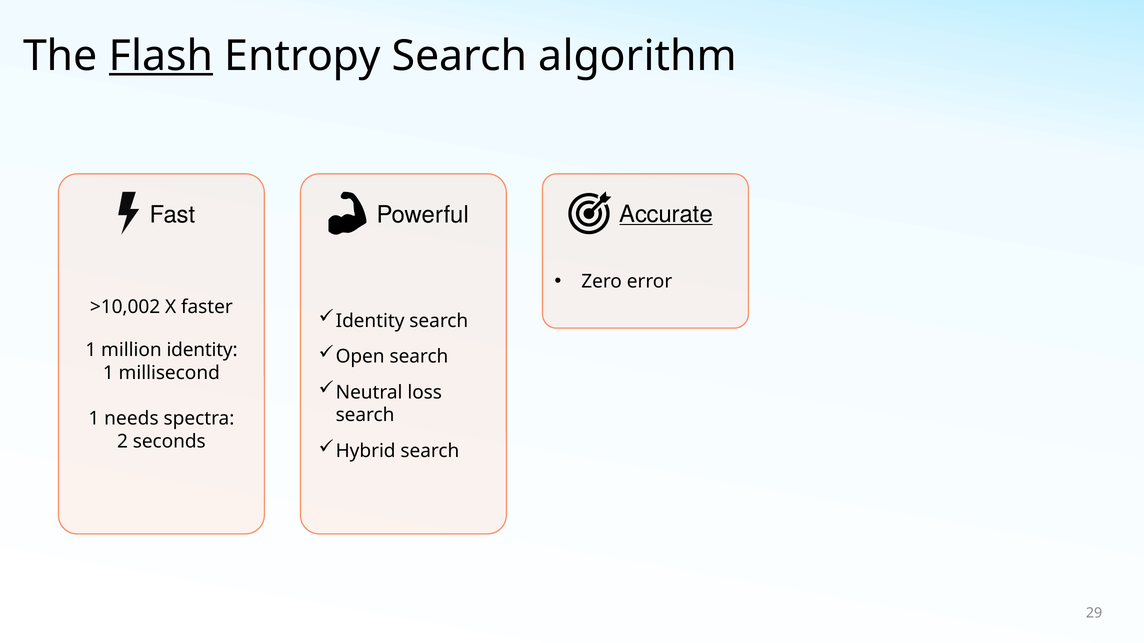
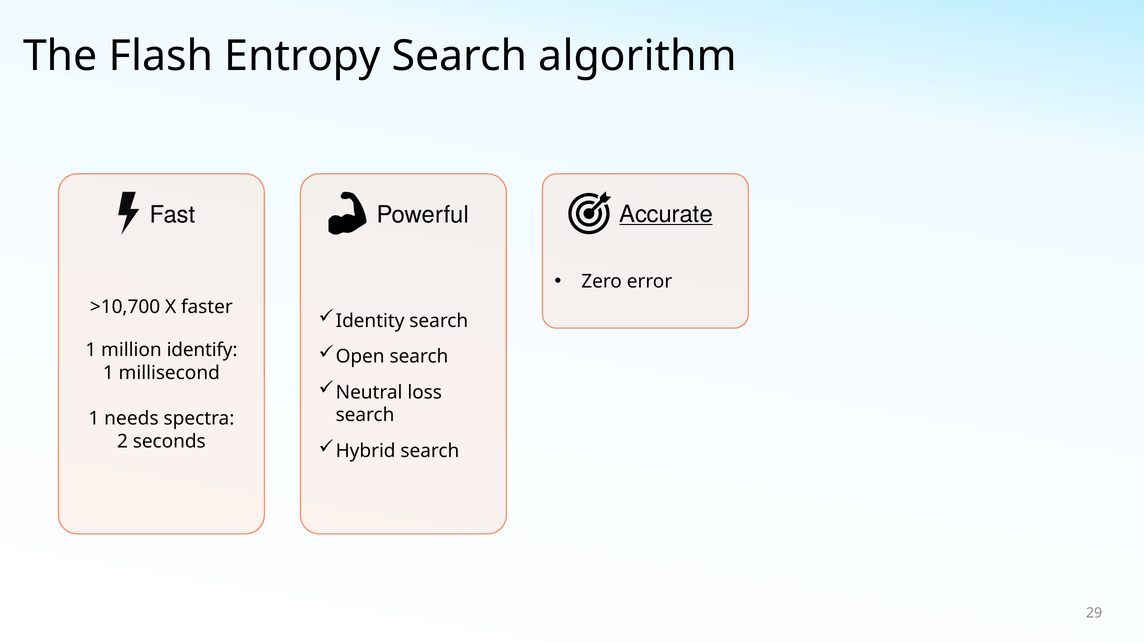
Flash underline: present -> none (161, 56)
>10,002: >10,002 -> >10,700 (125, 307)
million identity: identity -> identify (202, 350)
